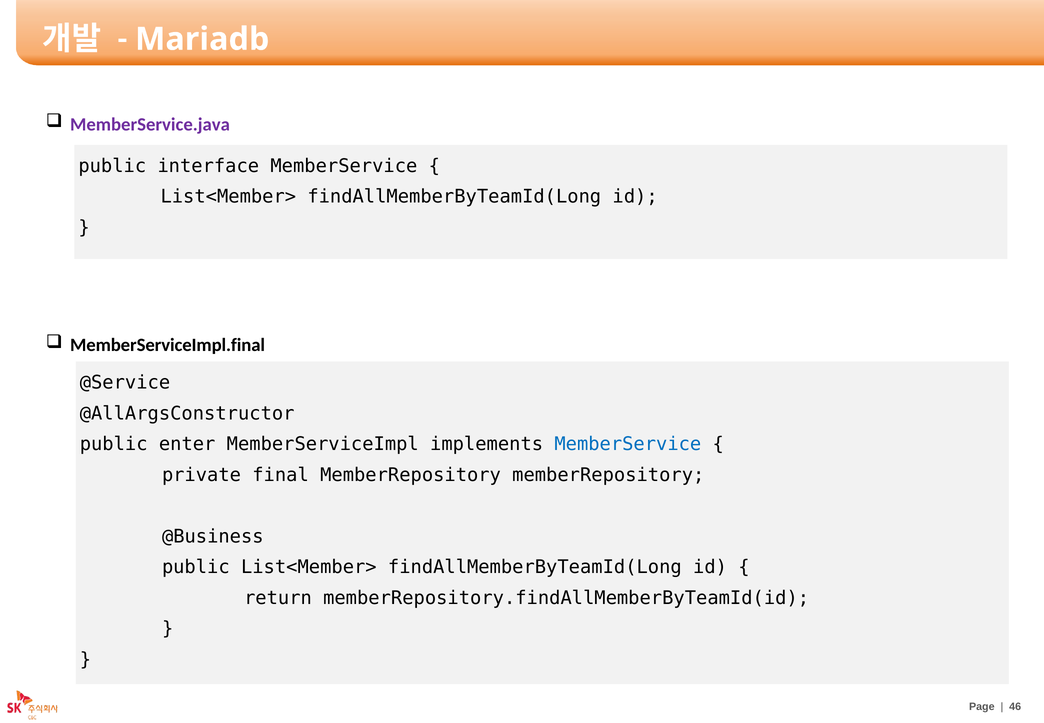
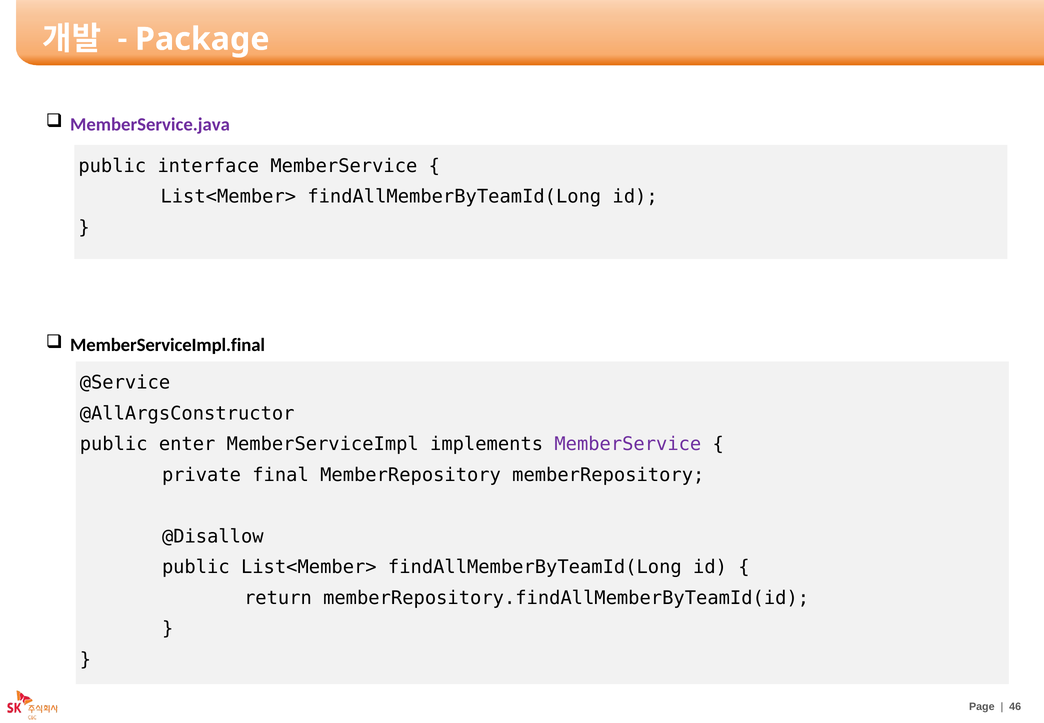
Mariadb: Mariadb -> Package (202, 39)
MemberService colour: blue -> purple (628, 444)
@Business: @Business -> @Disallow (213, 536)
